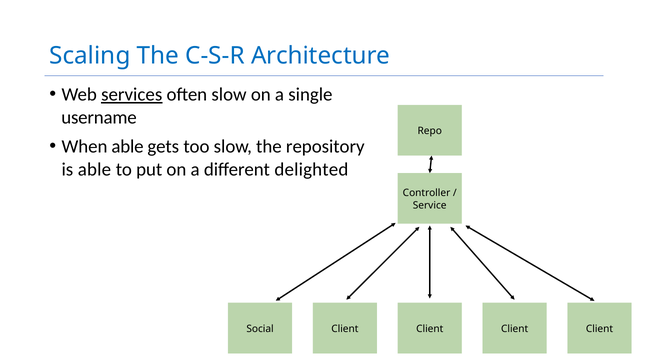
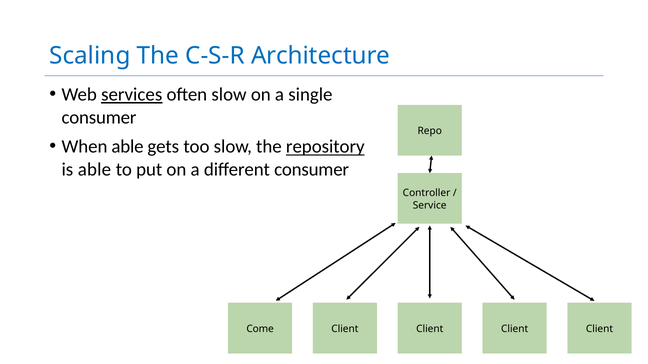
username: username -> consumer (99, 118)
repository underline: none -> present (325, 147)
different delighted: delighted -> consumer (312, 170)
Social: Social -> Come (260, 329)
